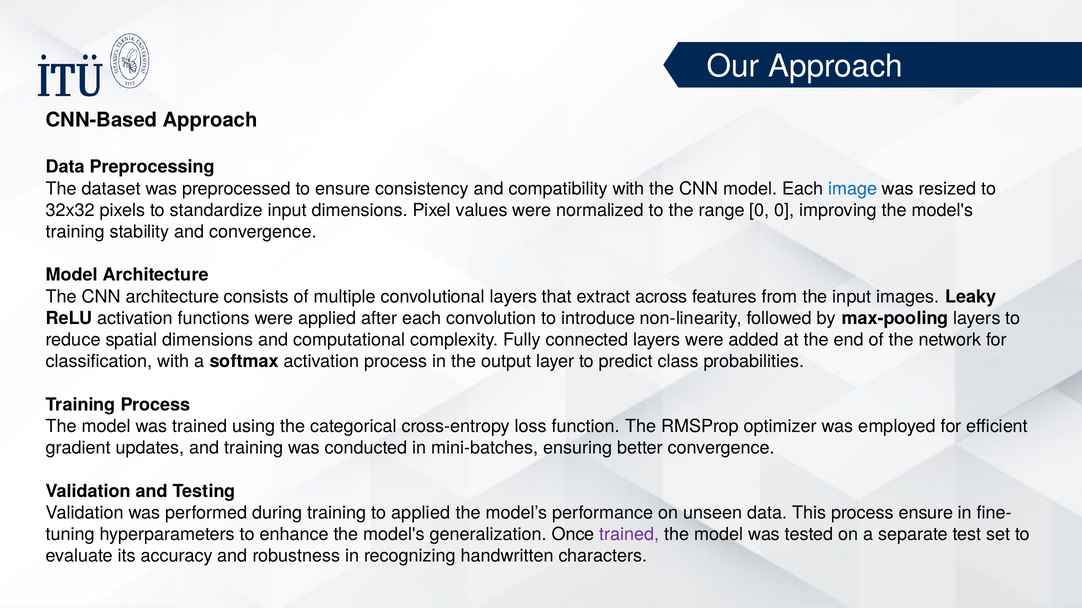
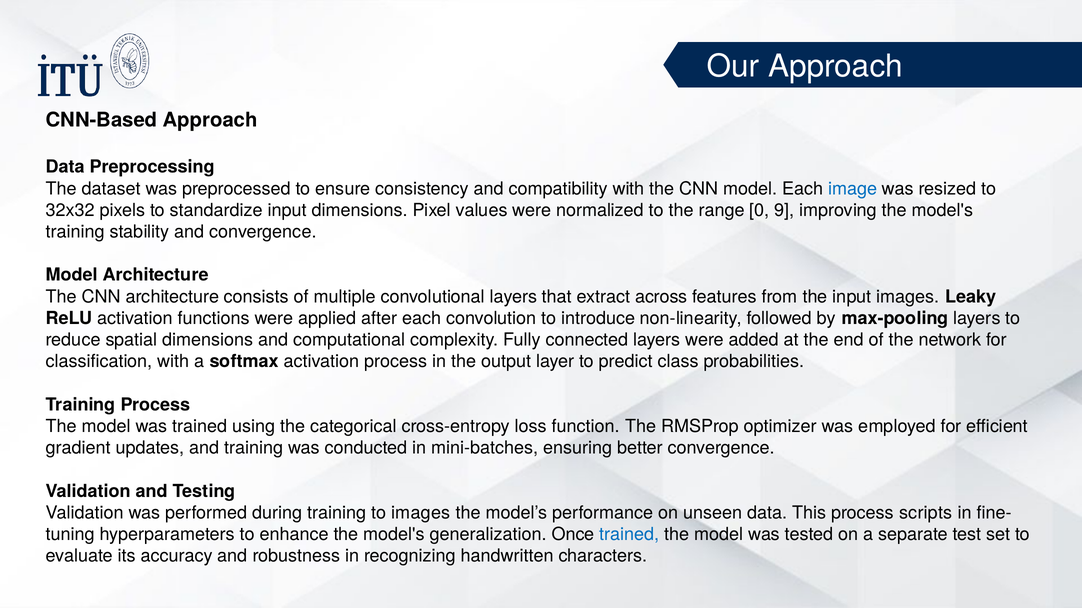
0 0: 0 -> 9 (784, 210)
to applied: applied -> images (421, 513)
process ensure: ensure -> scripts (926, 513)
trained colour: purple -> blue (629, 535)
